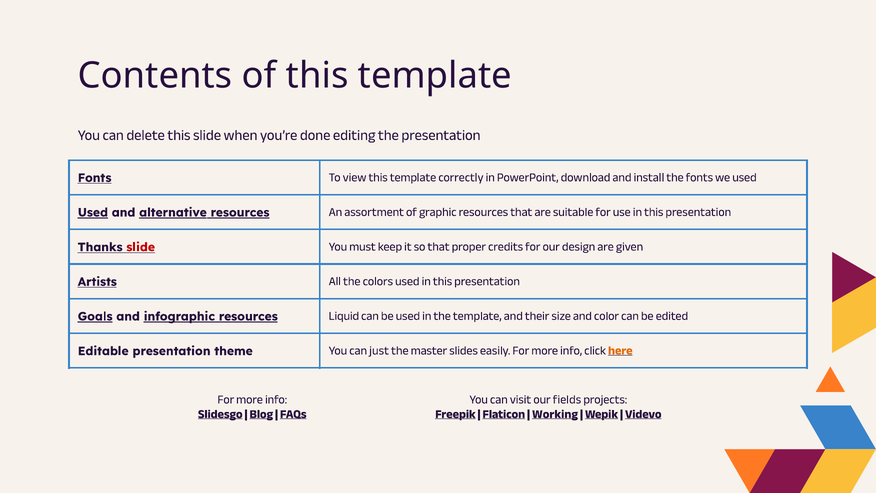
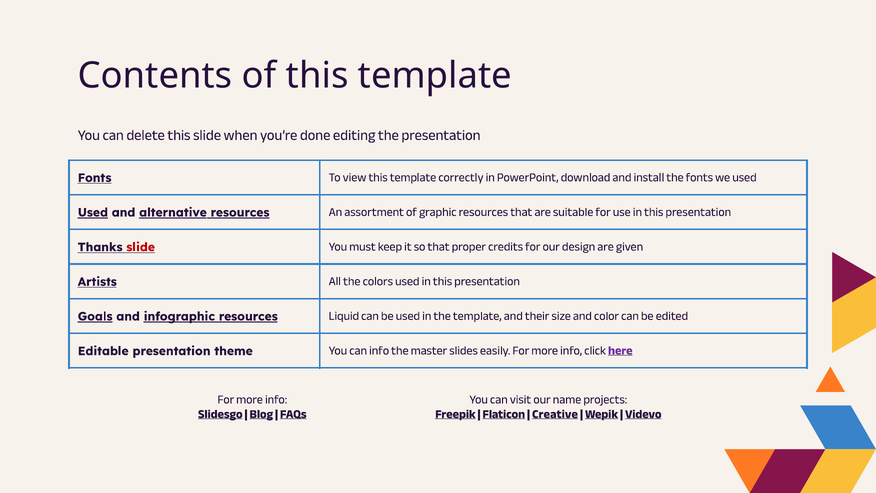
can just: just -> info (379, 350)
here colour: orange -> purple (620, 350)
fields: fields -> name (567, 399)
Working: Working -> Creative (555, 414)
